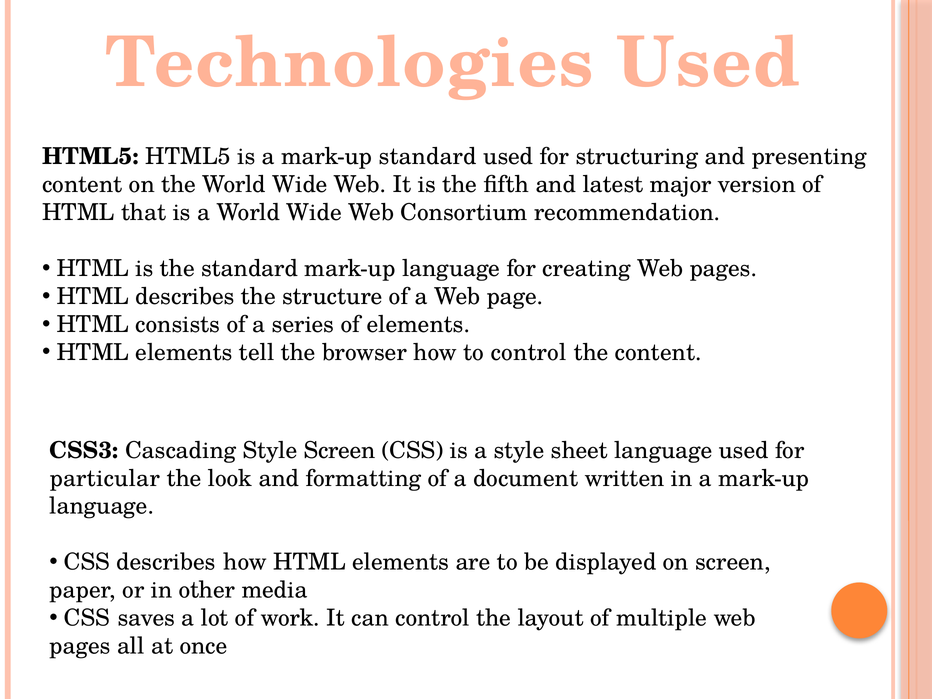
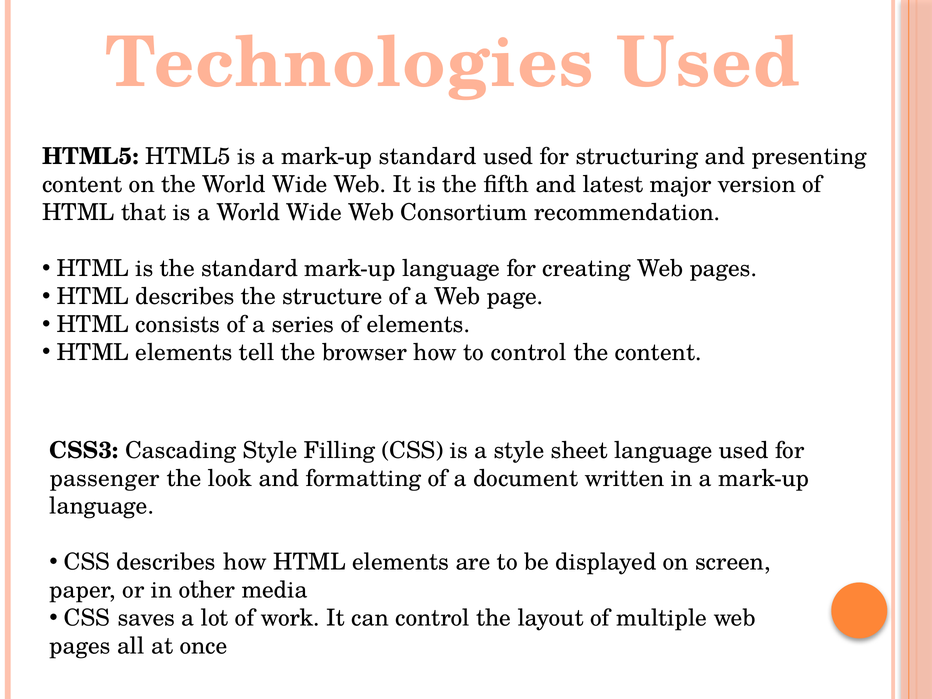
Style Screen: Screen -> Filling (340, 450)
particular: particular -> passenger (105, 478)
